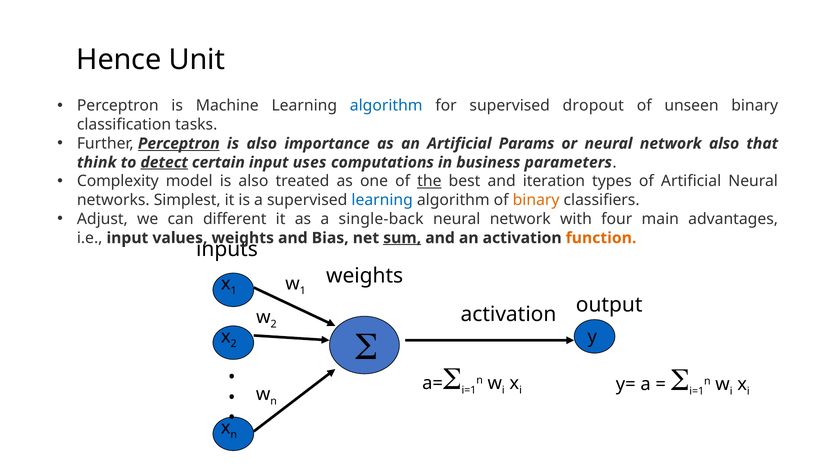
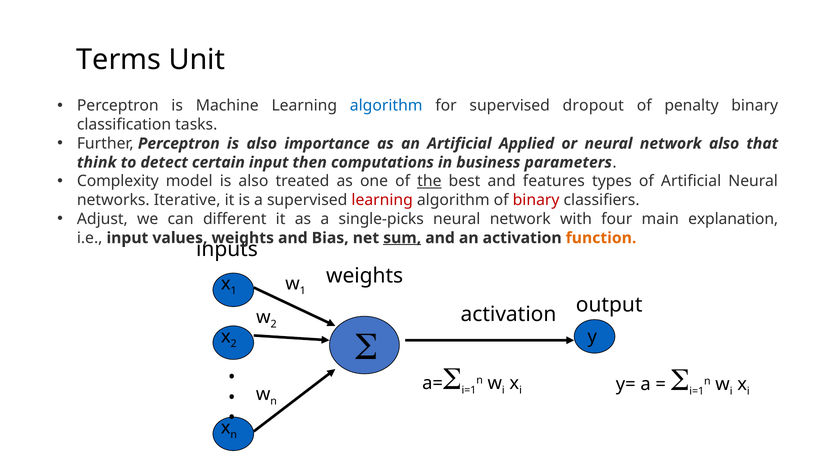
Hence: Hence -> Terms (119, 60)
unseen: unseen -> penalty (692, 106)
Perceptron underline: present -> none (179, 144)
Params: Params -> Applied (527, 144)
detect underline: present -> none (164, 162)
uses: uses -> then (310, 162)
iteration: iteration -> features (554, 181)
Simplest: Simplest -> Iterative (187, 200)
learning colour: blue -> red (382, 200)
binary colour: orange -> red (536, 200)
single-back: single-back -> single-picks (381, 219)
advantages: advantages -> explanation (733, 219)
